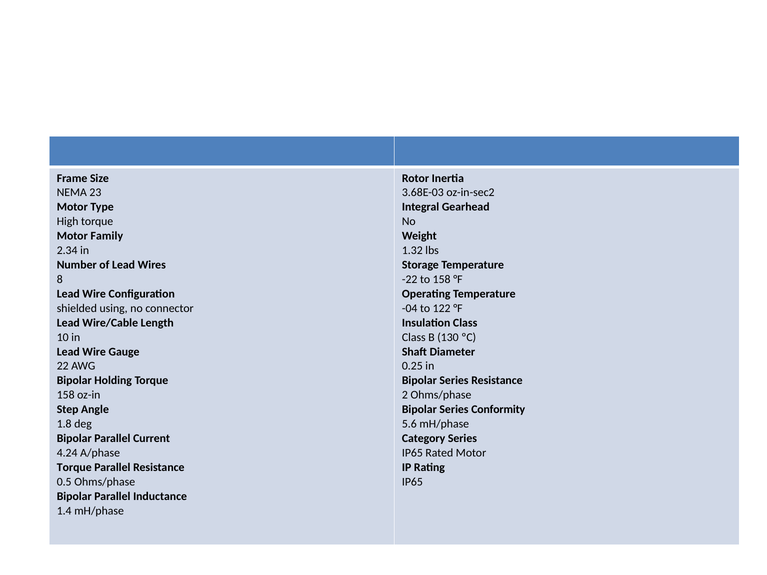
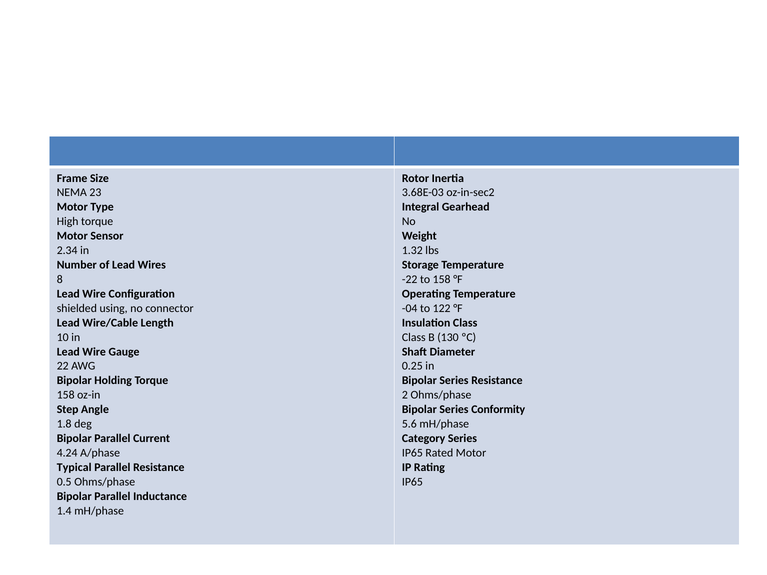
Family: Family -> Sensor (107, 236)
Torque: Torque -> Typical (74, 468)
